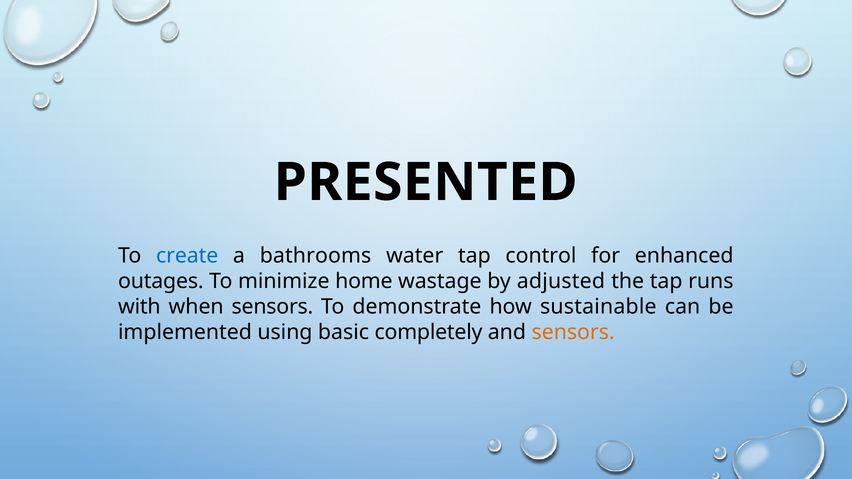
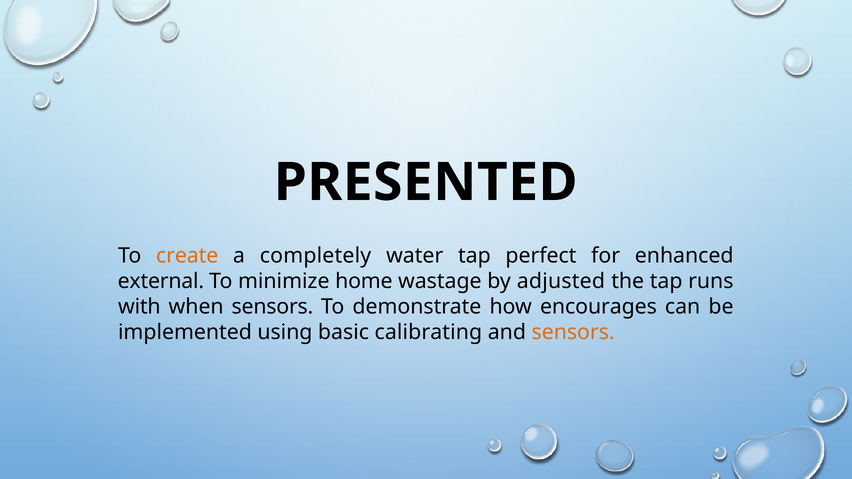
create colour: blue -> orange (187, 256)
bathrooms: bathrooms -> completely (315, 256)
control: control -> perfect (541, 256)
outages: outages -> external (161, 281)
sustainable: sustainable -> encourages (598, 307)
completely: completely -> calibrating (428, 333)
